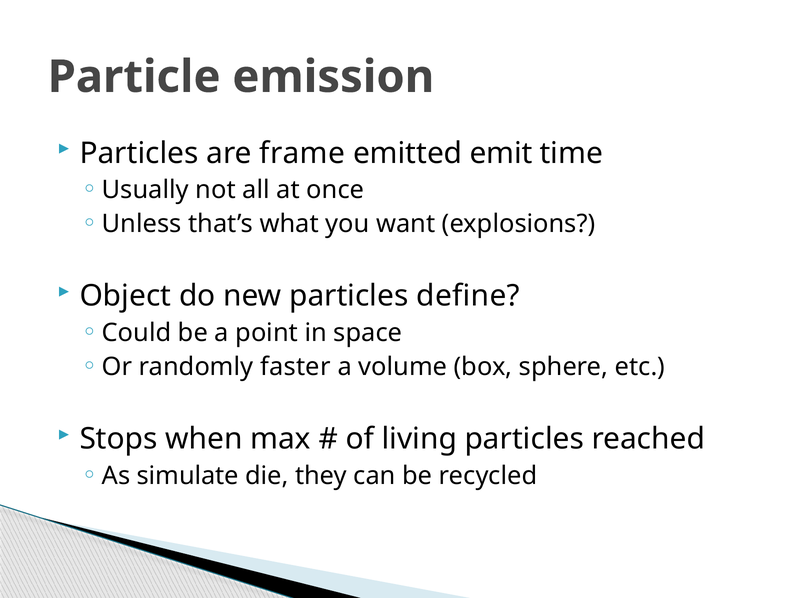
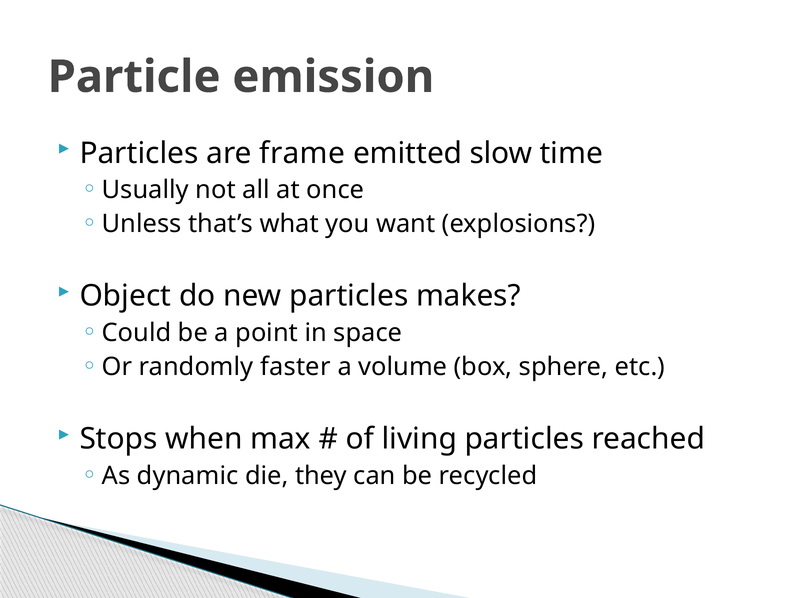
emit: emit -> slow (501, 153)
define: define -> makes (468, 296)
simulate: simulate -> dynamic (188, 475)
